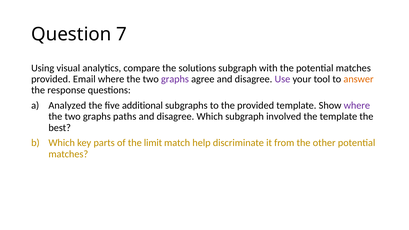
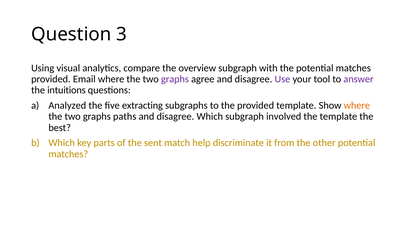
7: 7 -> 3 (122, 34)
solutions: solutions -> overview (197, 68)
answer colour: orange -> purple (359, 79)
response: response -> intuitions (66, 90)
additional: additional -> extracting (142, 106)
where colour: purple -> orange (357, 106)
limit: limit -> sent (153, 143)
